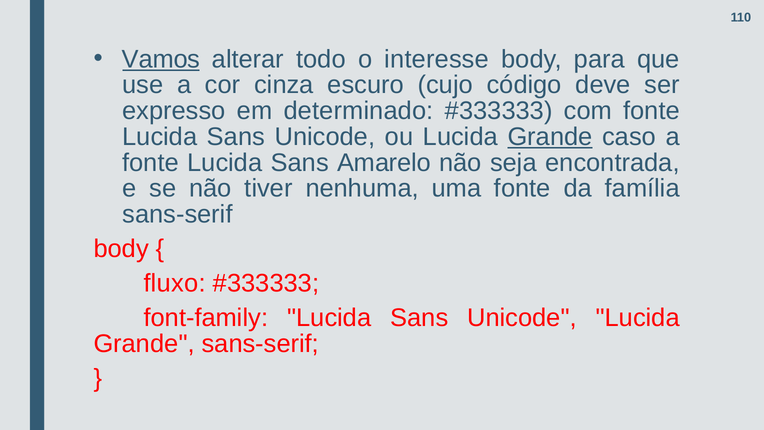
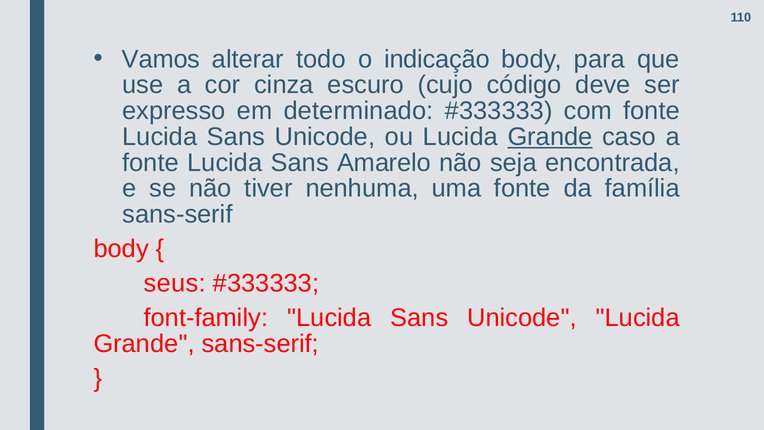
Vamos underline: present -> none (161, 59)
interesse: interesse -> indicação (437, 59)
fluxo: fluxo -> seus (175, 283)
